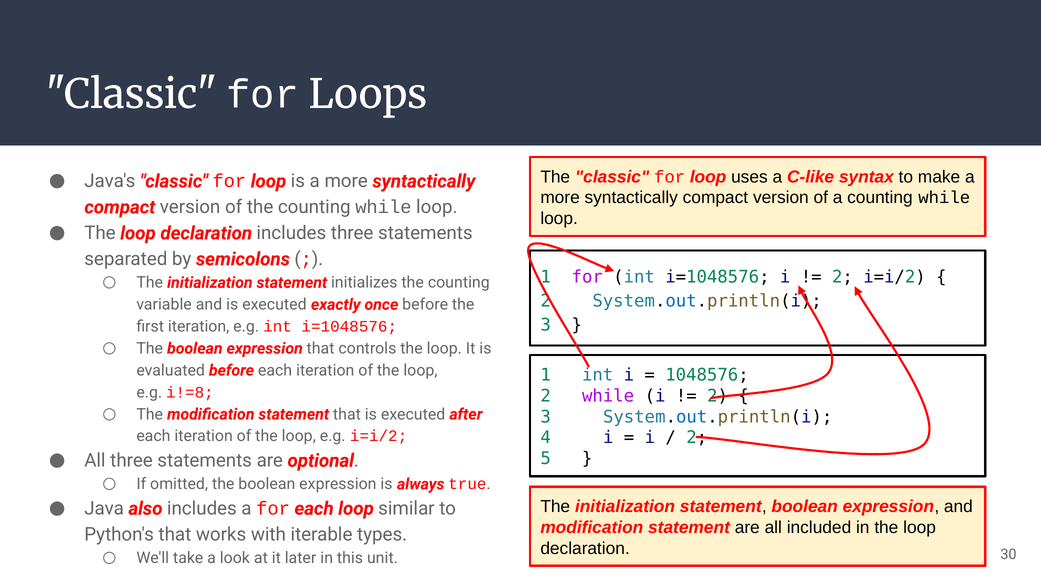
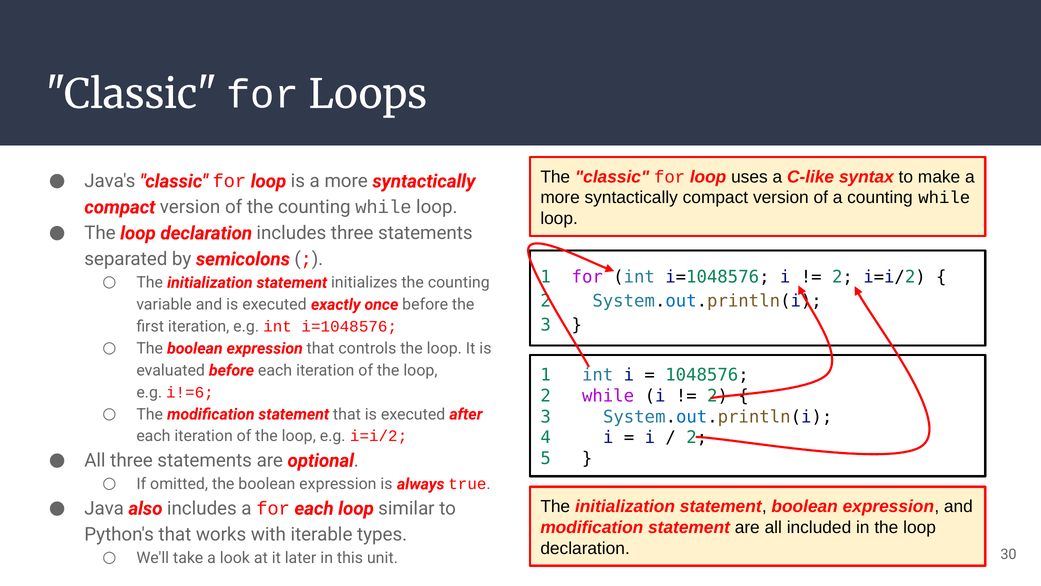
i!=8: i!=8 -> i!=6 (190, 392)
